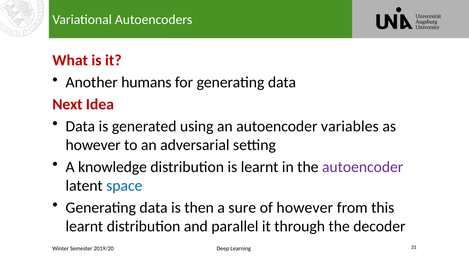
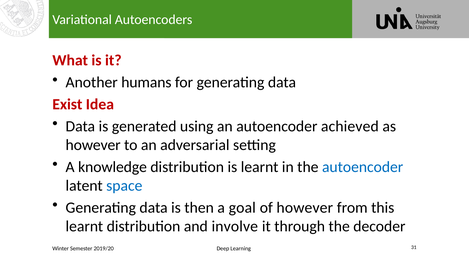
Next: Next -> Exist (67, 104)
variables: variables -> achieved (350, 126)
autoencoder colour: purple -> blue (363, 167)
sure: sure -> goal (242, 207)
parallel: parallel -> involve (235, 226)
